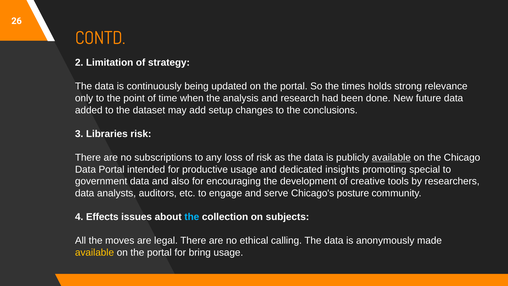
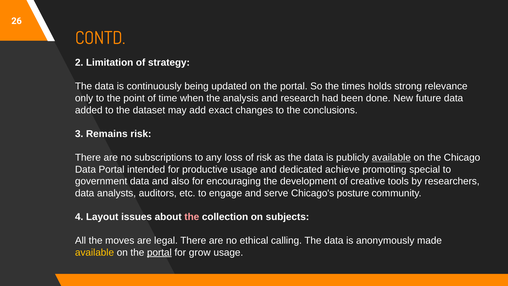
setup: setup -> exact (221, 110)
Libraries: Libraries -> Remains (107, 134)
insights: insights -> achieve (342, 169)
Effects: Effects -> Layout (102, 217)
the colour: light blue -> pink (192, 217)
portal underline: none -> present (159, 252)
bring: bring -> grow (200, 252)
